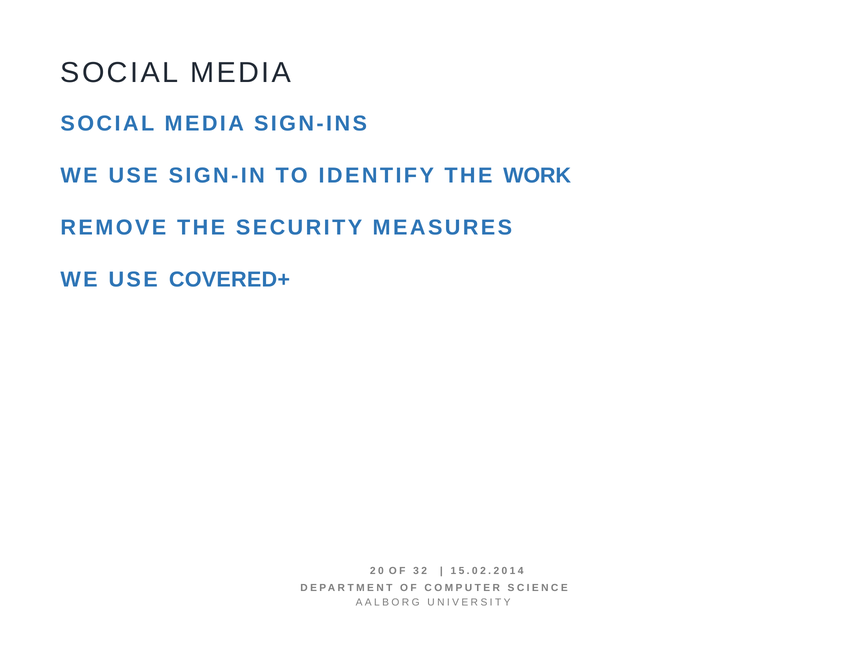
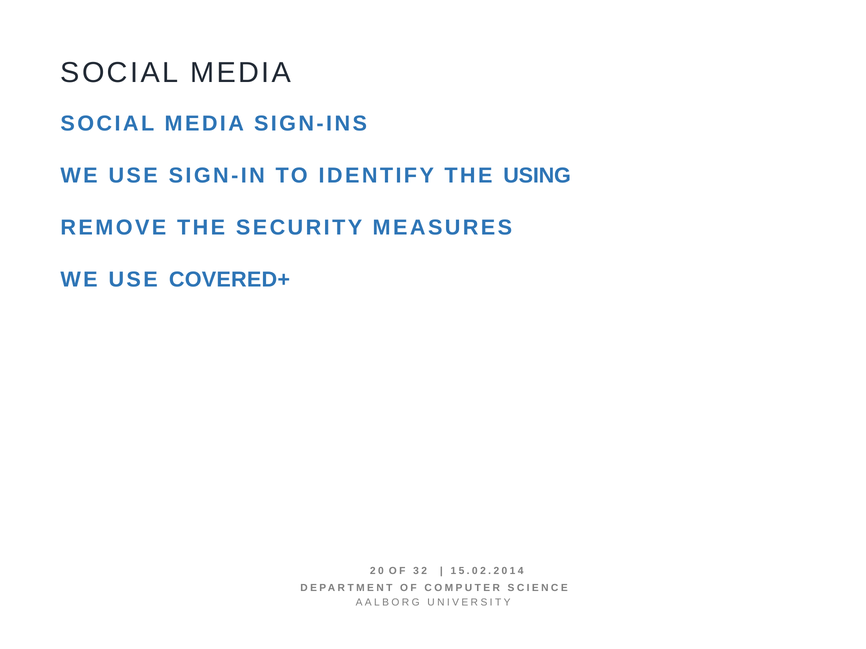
WORK: WORK -> USING (537, 176)
